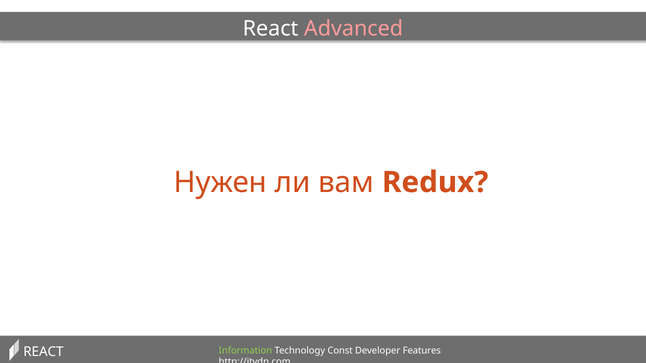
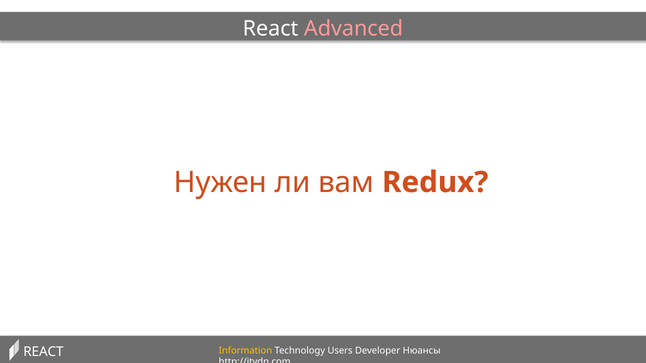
Information colour: light green -> yellow (245, 351)
Const: Const -> Users (340, 351)
Features: Features -> Нюансы (422, 351)
